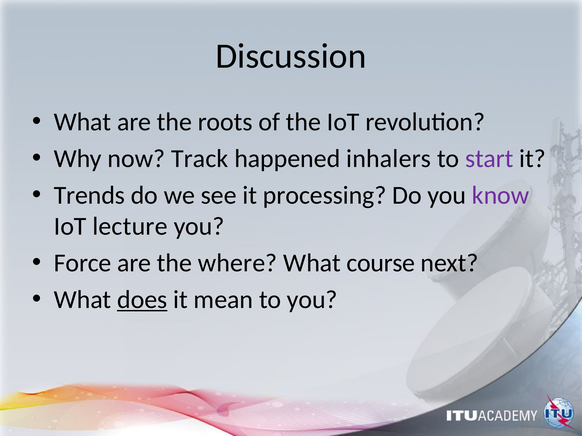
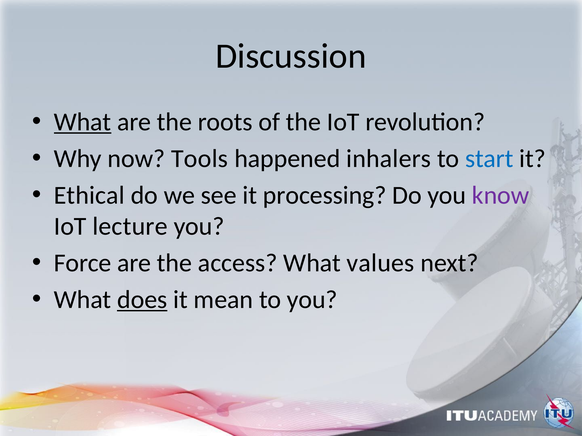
What underline: none -> present (83, 122)
Track: Track -> Tools (200, 159)
start colour: purple -> blue (489, 159)
Trends: Trends -> Ethical (89, 195)
where: where -> access (238, 263)
course: course -> values (380, 263)
